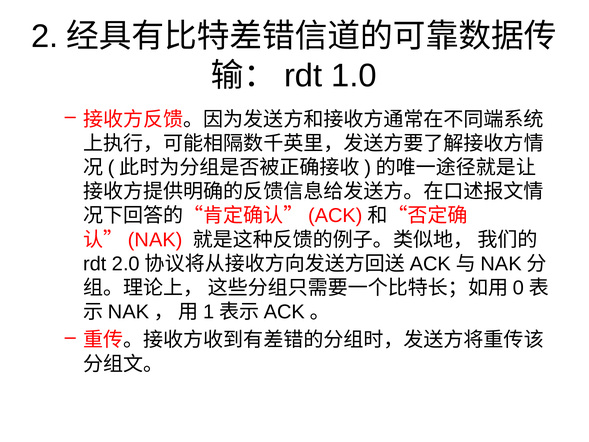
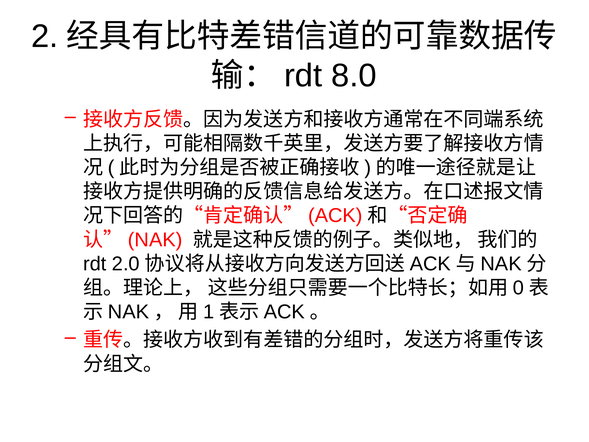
1.0: 1.0 -> 8.0 (354, 75)
